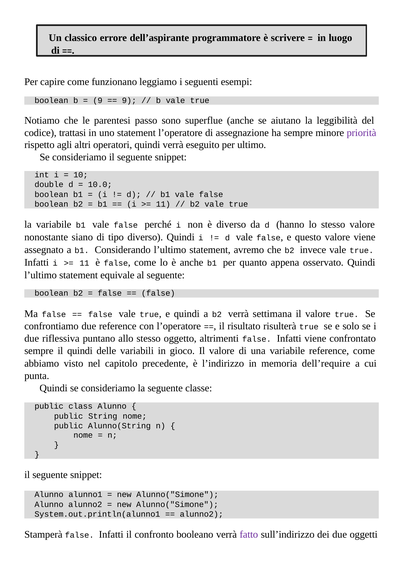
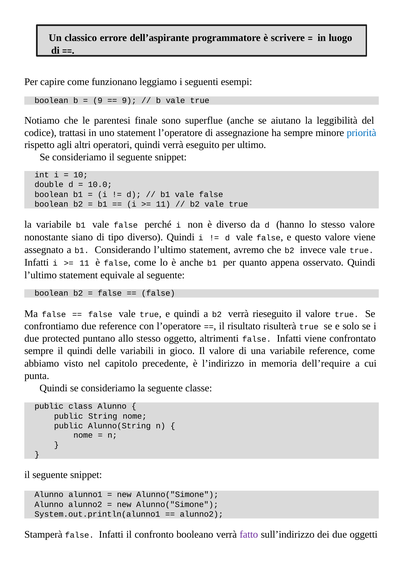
passo: passo -> finale (146, 121)
priorità colour: purple -> blue (361, 133)
settimana: settimana -> rieseguito (272, 314)
riflessiva: riflessiva -> protected (61, 339)
